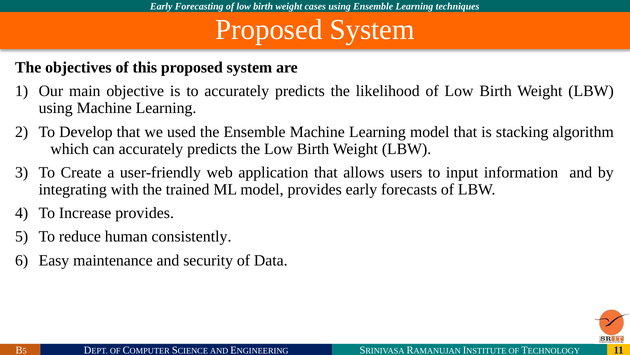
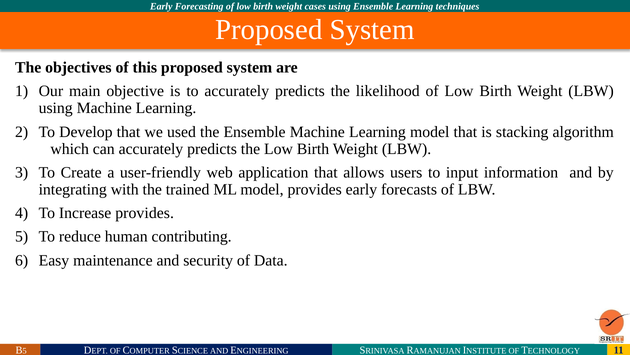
consistently: consistently -> contributing (192, 236)
